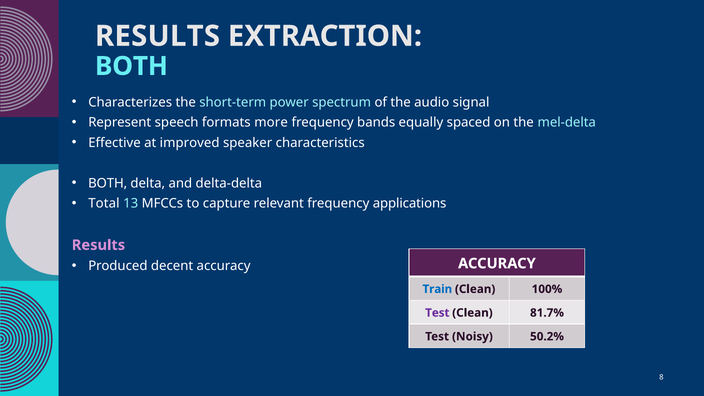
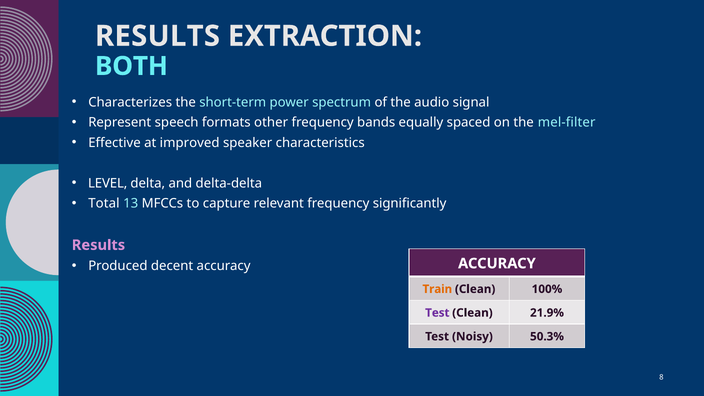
more: more -> other (271, 123)
mel-delta: mel-delta -> mel-filter (567, 123)
BOTH: BOTH -> LEVEL (108, 183)
applications: applications -> significantly (410, 204)
Train colour: blue -> orange (437, 289)
81.7%: 81.7% -> 21.9% (547, 313)
50.2%: 50.2% -> 50.3% (547, 337)
